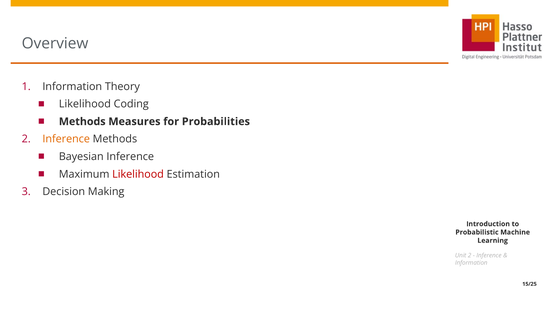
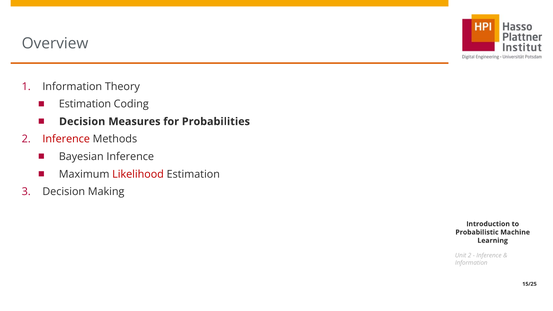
Likelihood: Likelihood -> Estimation (85, 104)
Methods: Methods -> Decision (82, 122)
Inference colour: orange -> red (66, 139)
